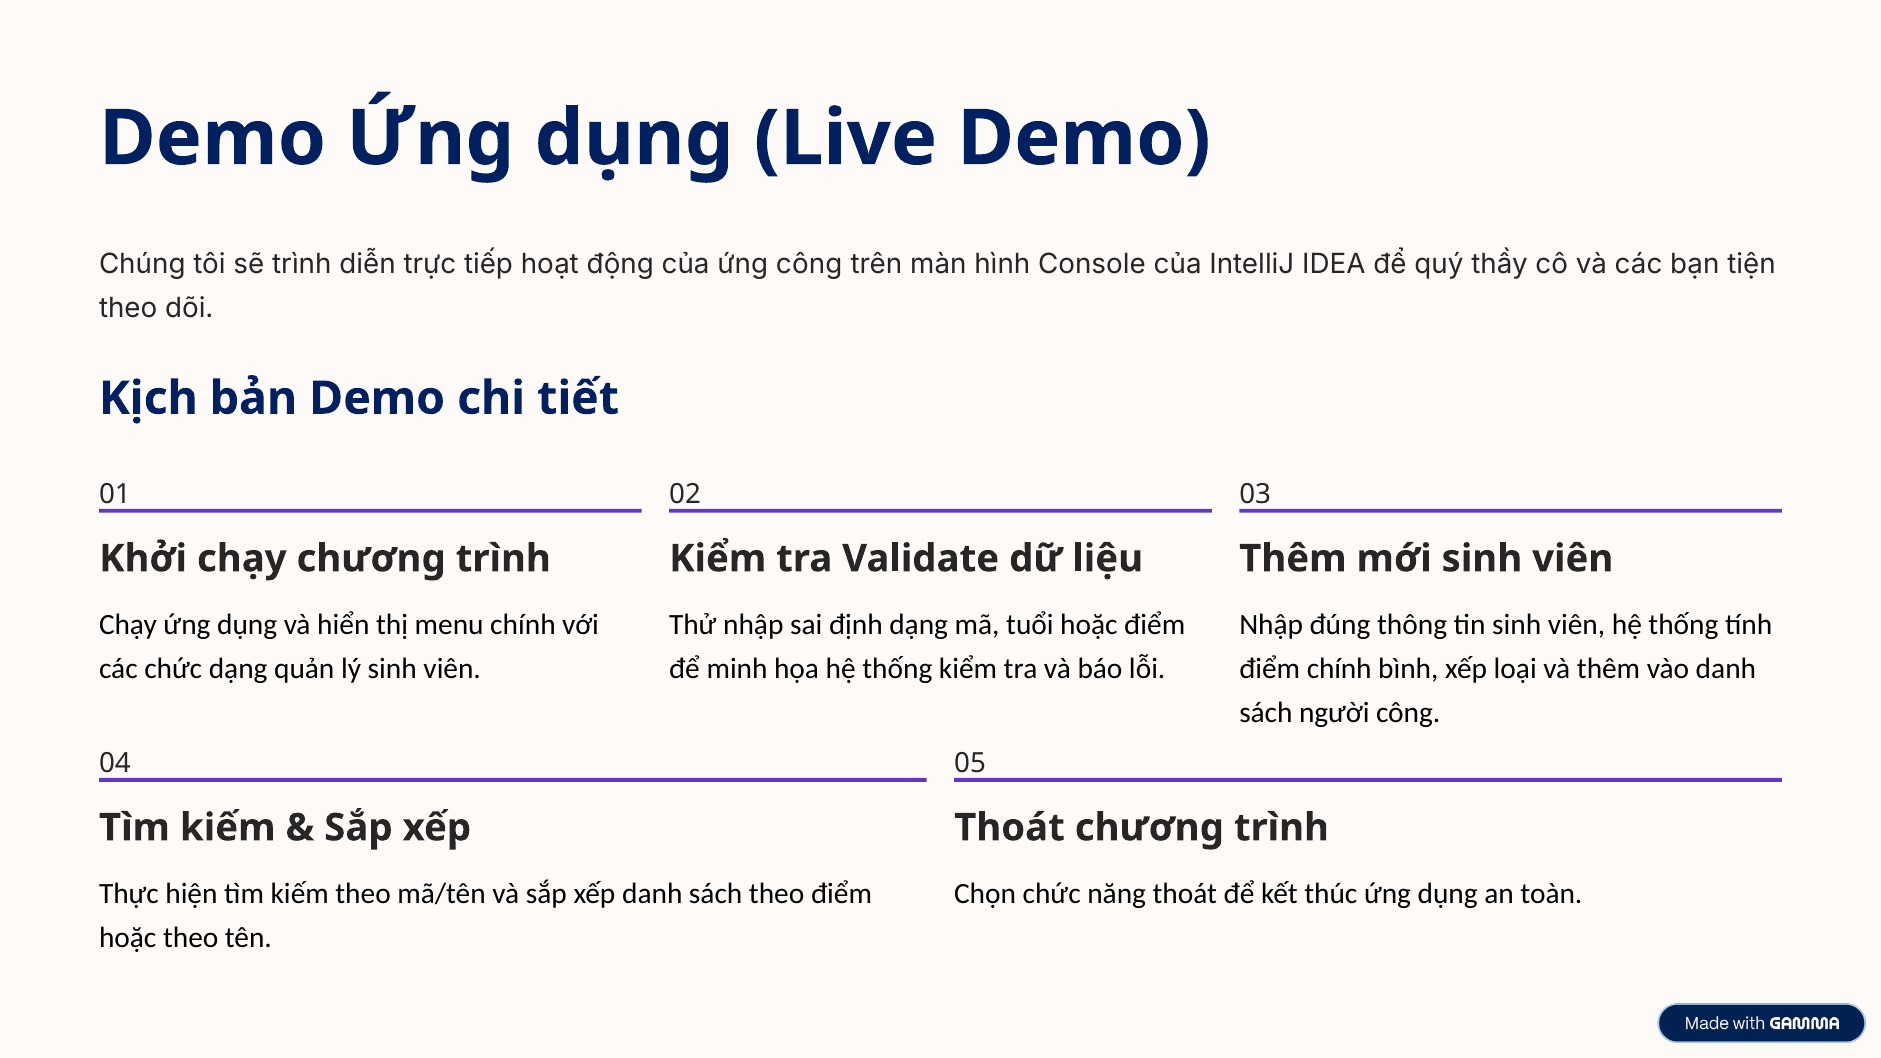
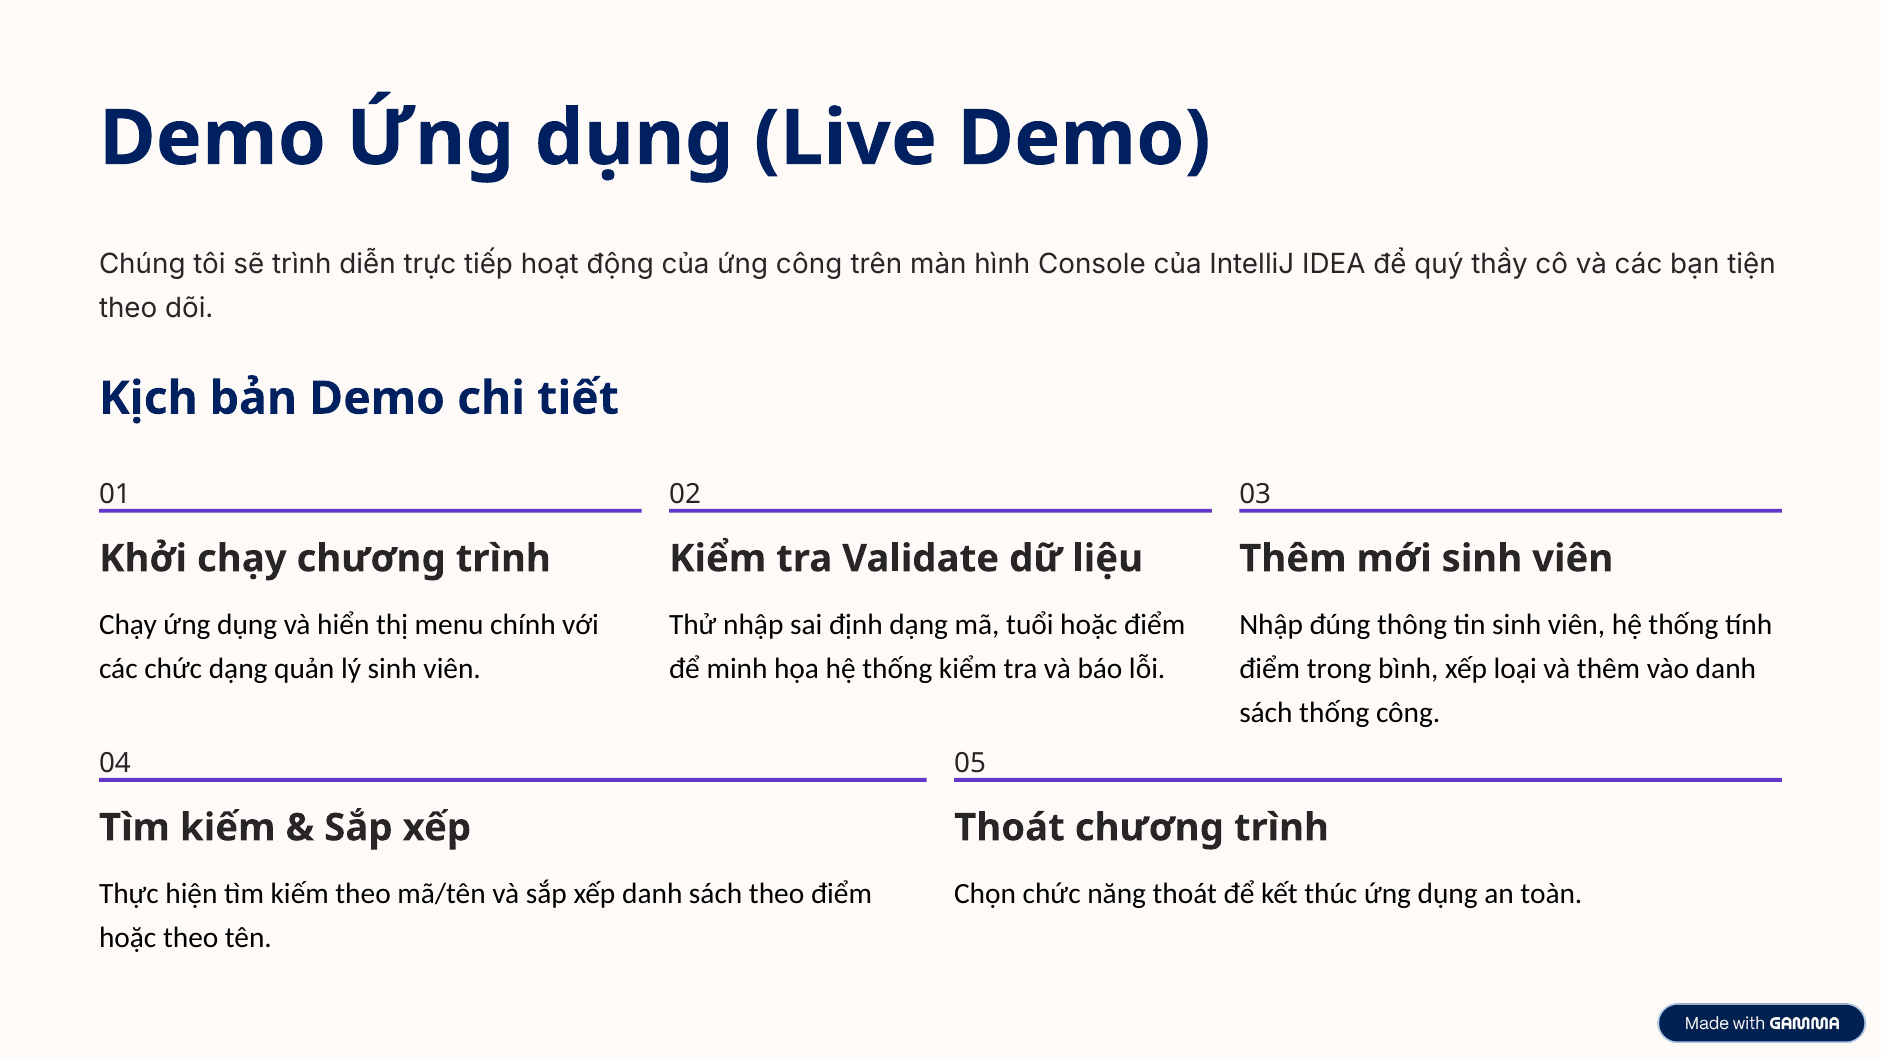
điểm chính: chính -> trong (1339, 669)
sách người: người -> thống (1334, 713)
